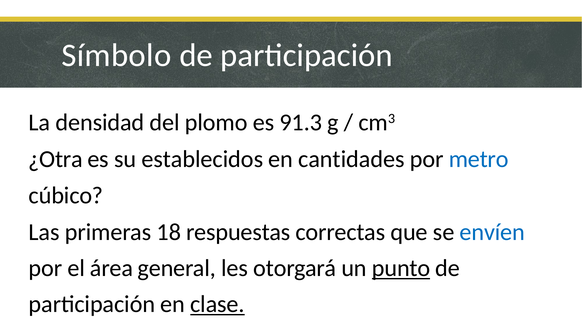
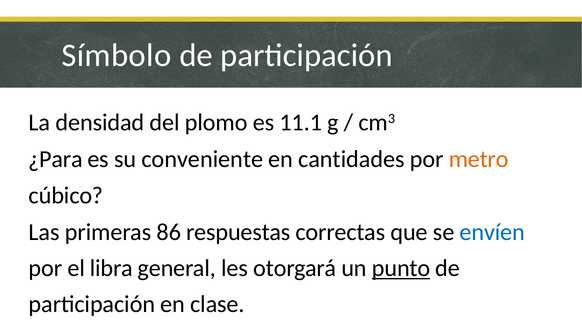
91.3: 91.3 -> 11.1 (301, 122)
¿Otra: ¿Otra -> ¿Para (56, 159)
establecidos: establecidos -> conveniente (202, 159)
metro colour: blue -> orange (479, 159)
18: 18 -> 86 (169, 232)
área: área -> libra (111, 268)
clase underline: present -> none (217, 304)
